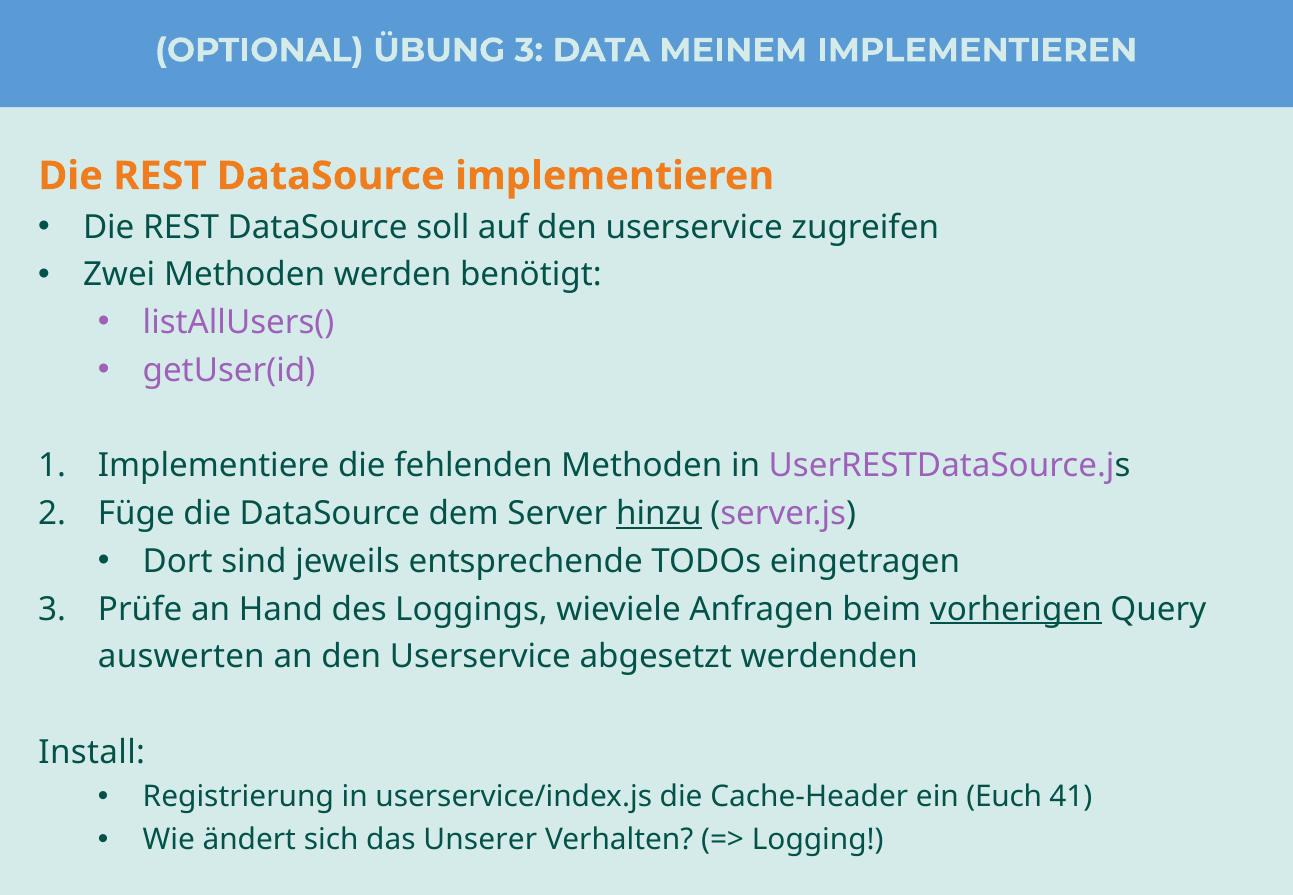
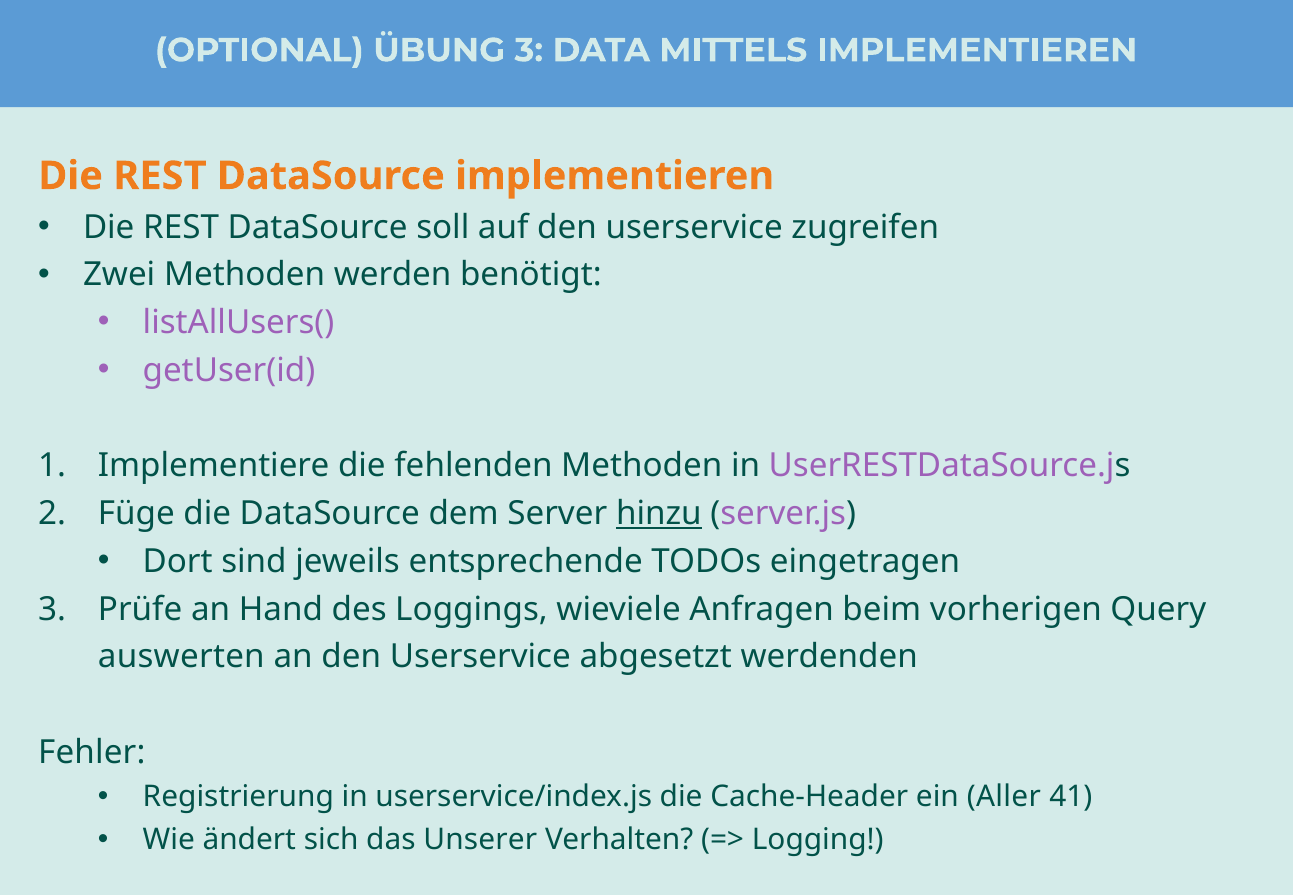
MEINEM: MEINEM -> MITTELS (733, 50)
vorherigen underline: present -> none (1016, 609)
Install: Install -> Fehler (92, 752)
Euch: Euch -> Aller (1004, 797)
